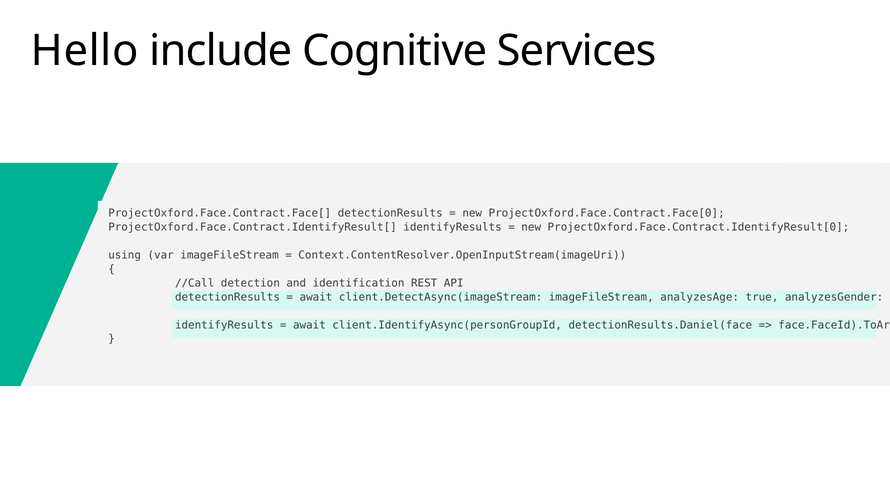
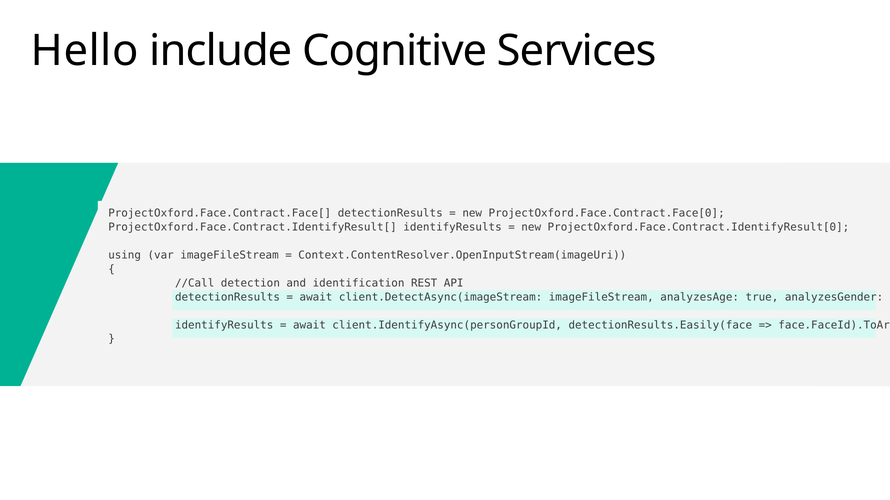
detectionResults.Daniel(face: detectionResults.Daniel(face -> detectionResults.Easily(face (660, 325)
